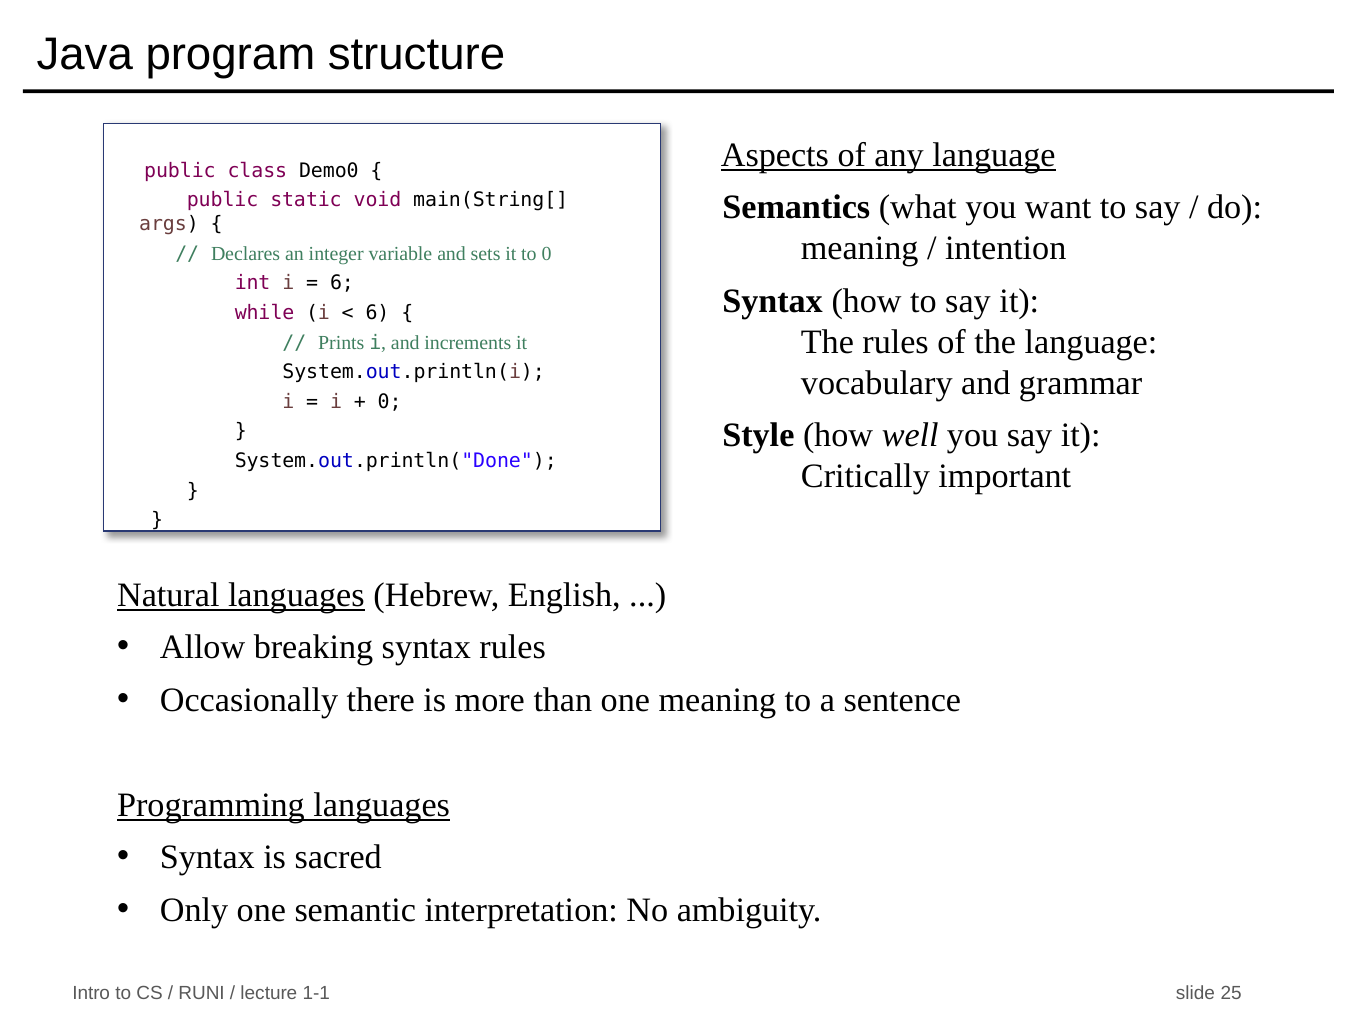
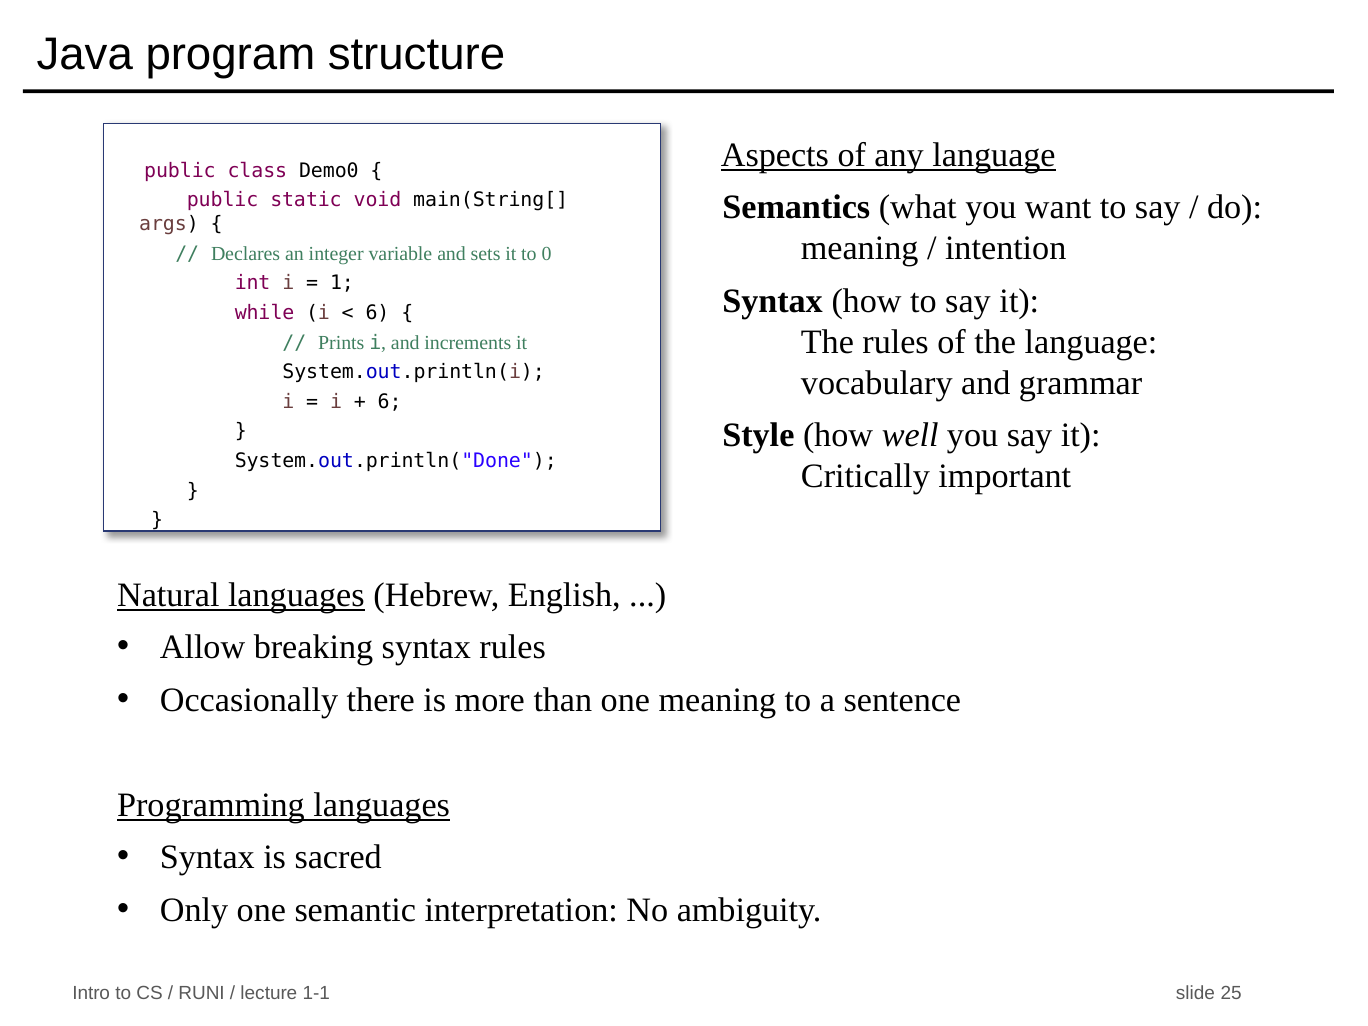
6: 6 -> 1 (342, 283)
0: 0 -> 6 (390, 402)
